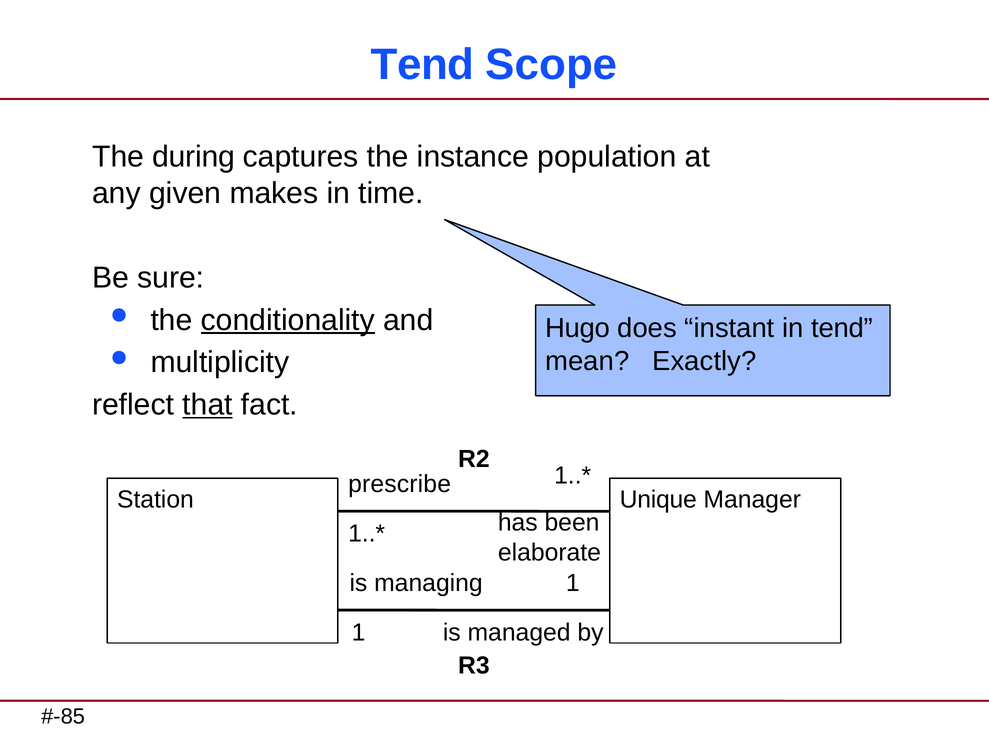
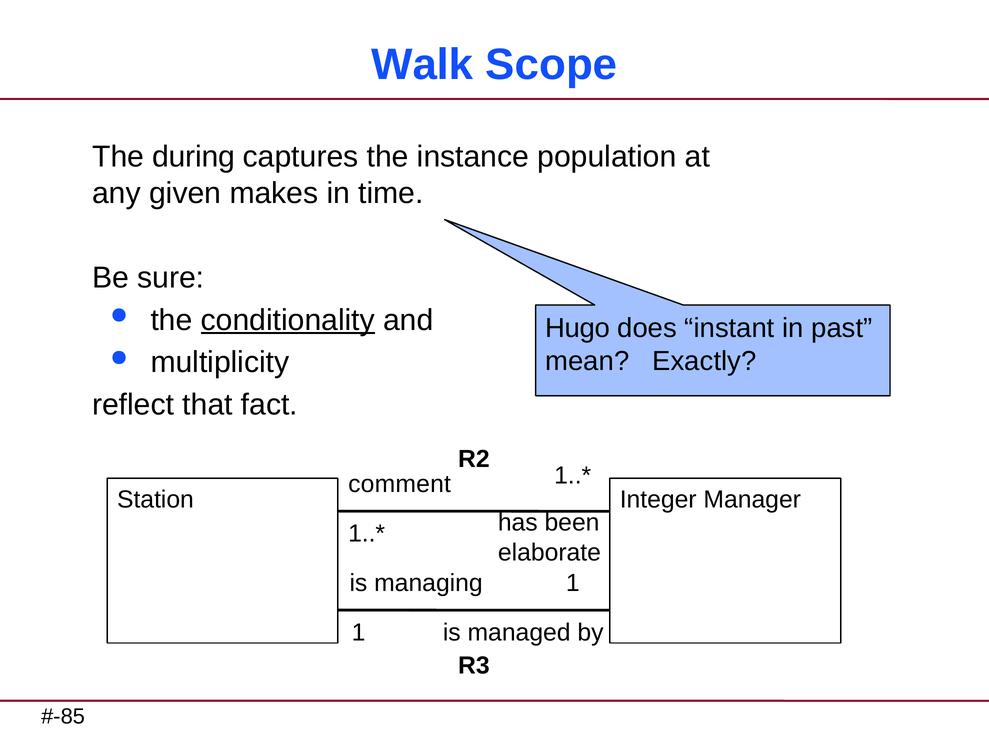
Tend: Tend -> Walk (422, 65)
in tend: tend -> past (842, 328)
that underline: present -> none (208, 405)
prescribe: prescribe -> comment (400, 484)
Unique: Unique -> Integer (658, 500)
